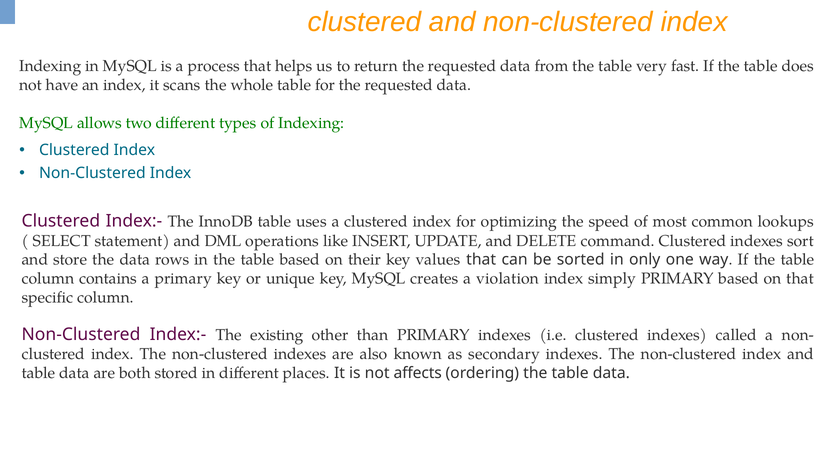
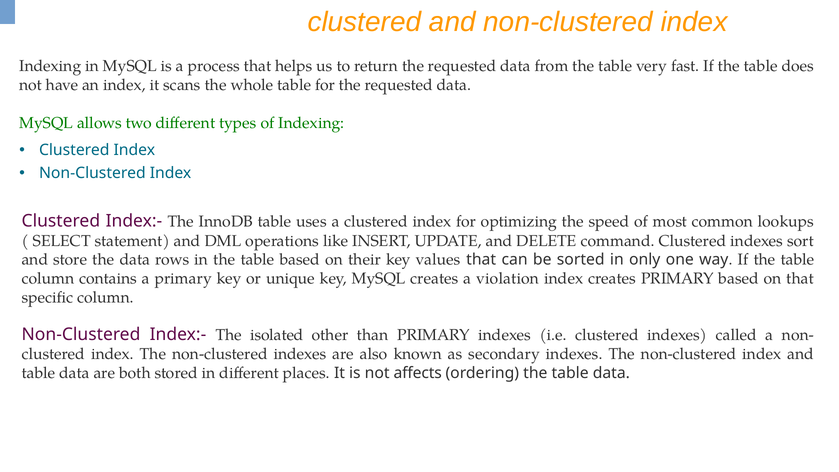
index simply: simply -> creates (612, 279)
existing: existing -> isolated (277, 335)
